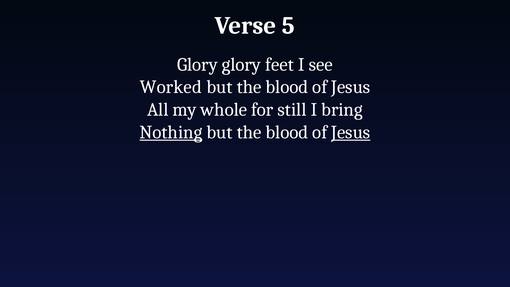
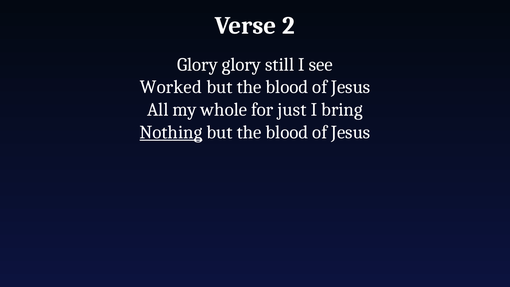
5: 5 -> 2 (288, 26)
feet: feet -> still (280, 65)
still: still -> just (292, 110)
Jesus underline: present -> none (351, 132)
